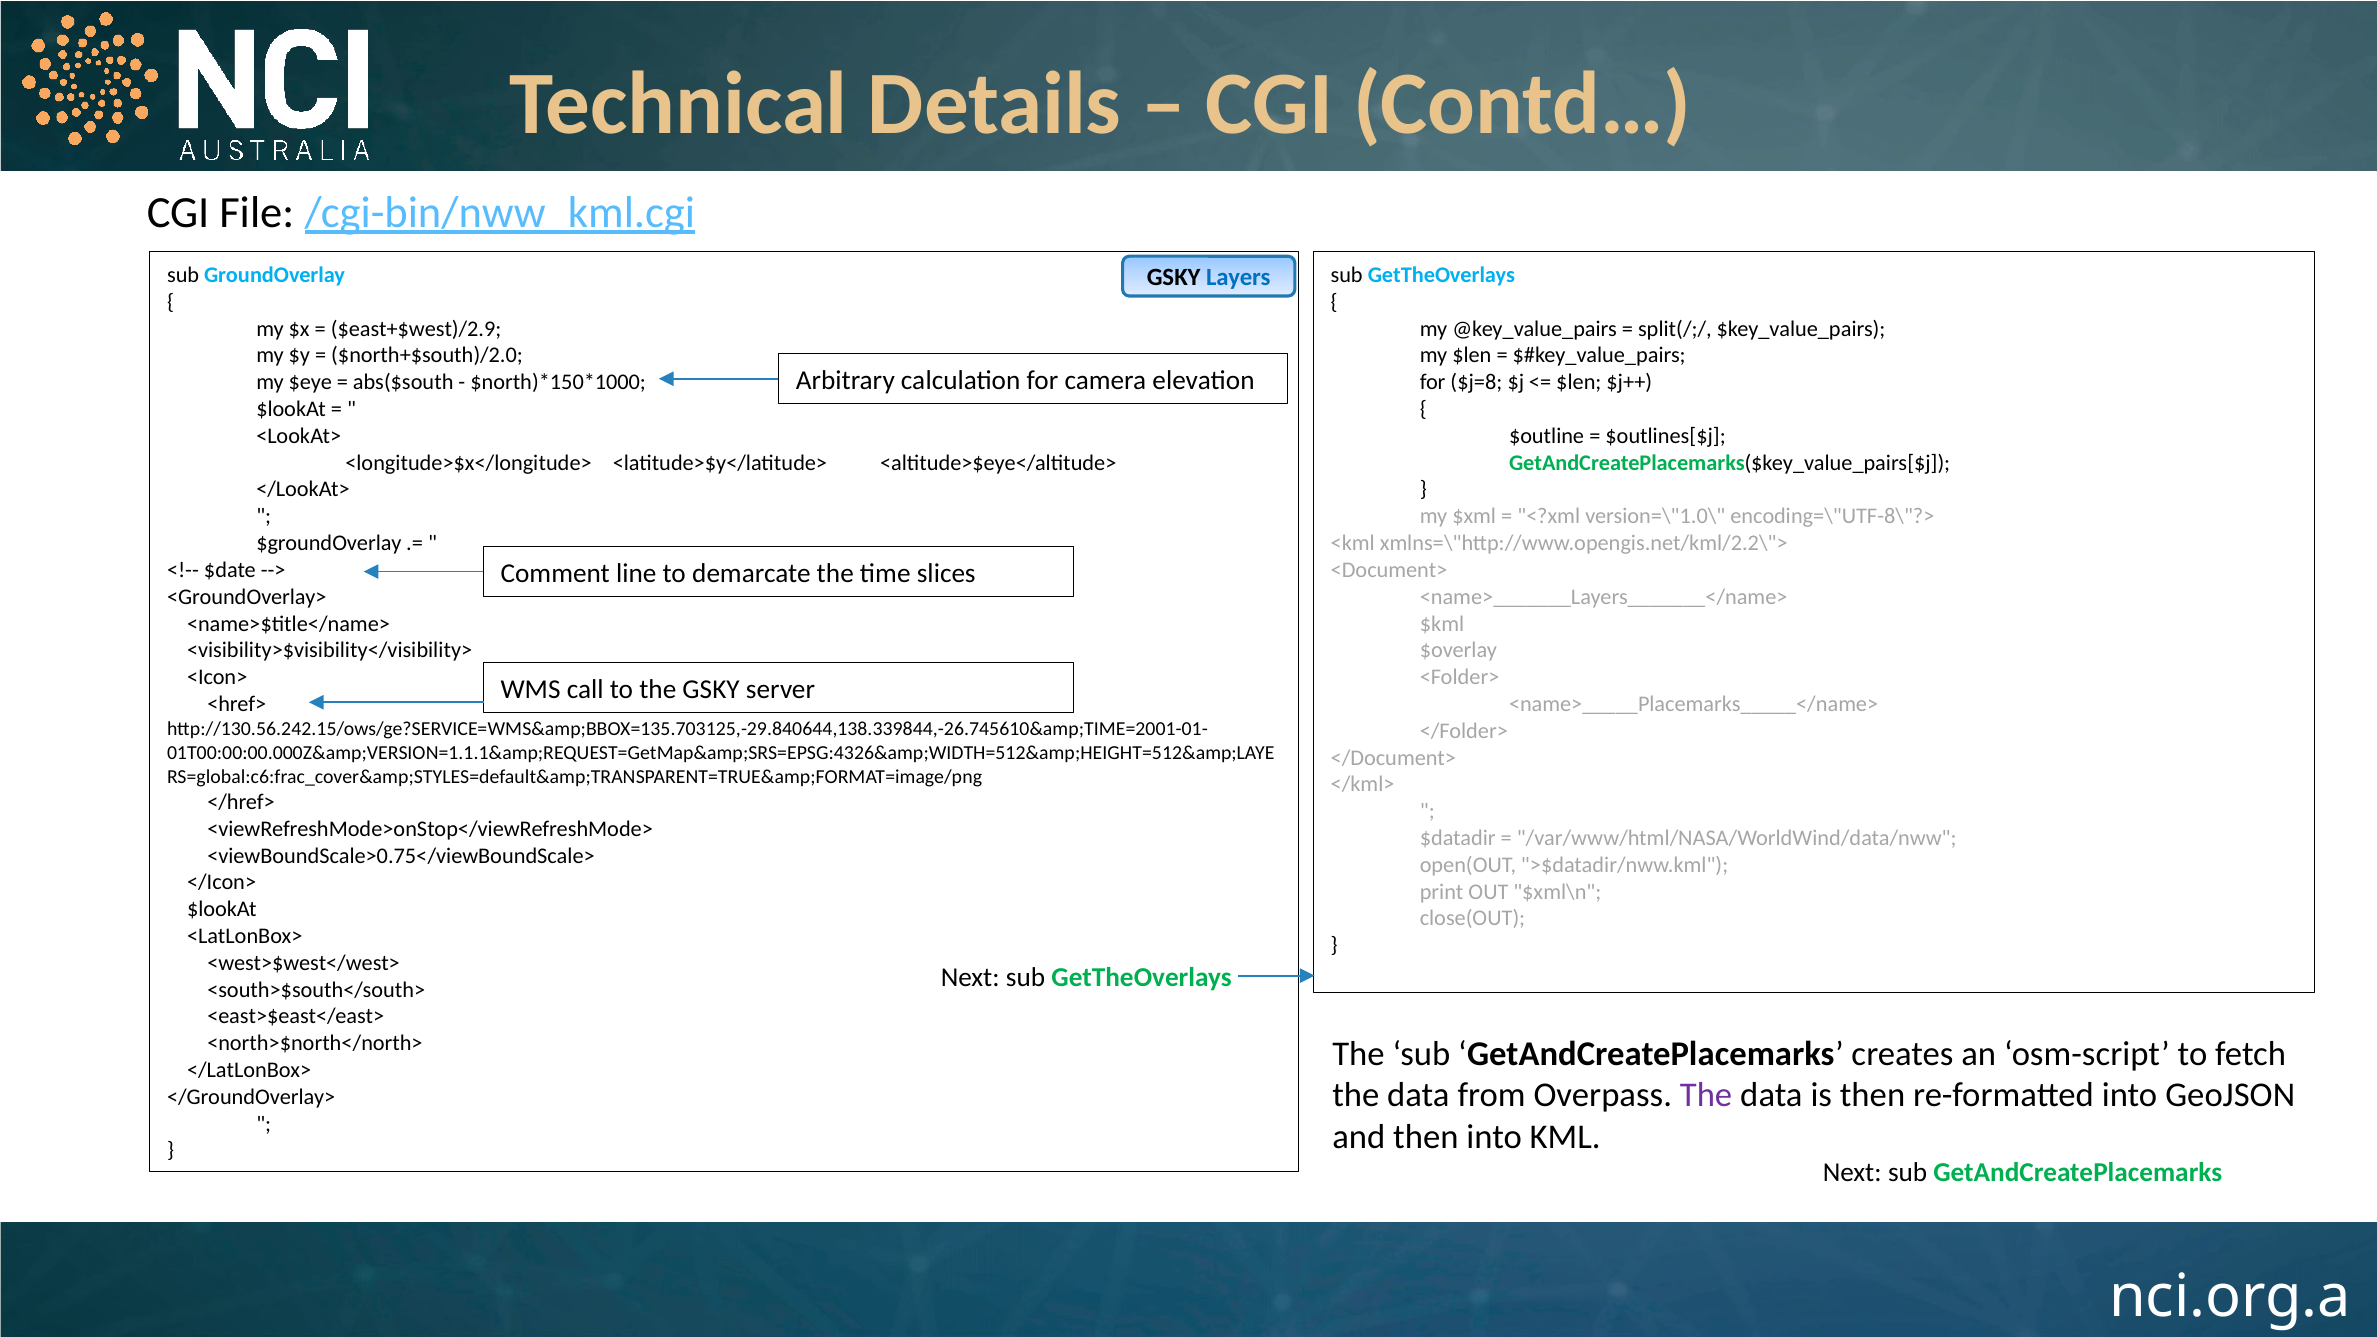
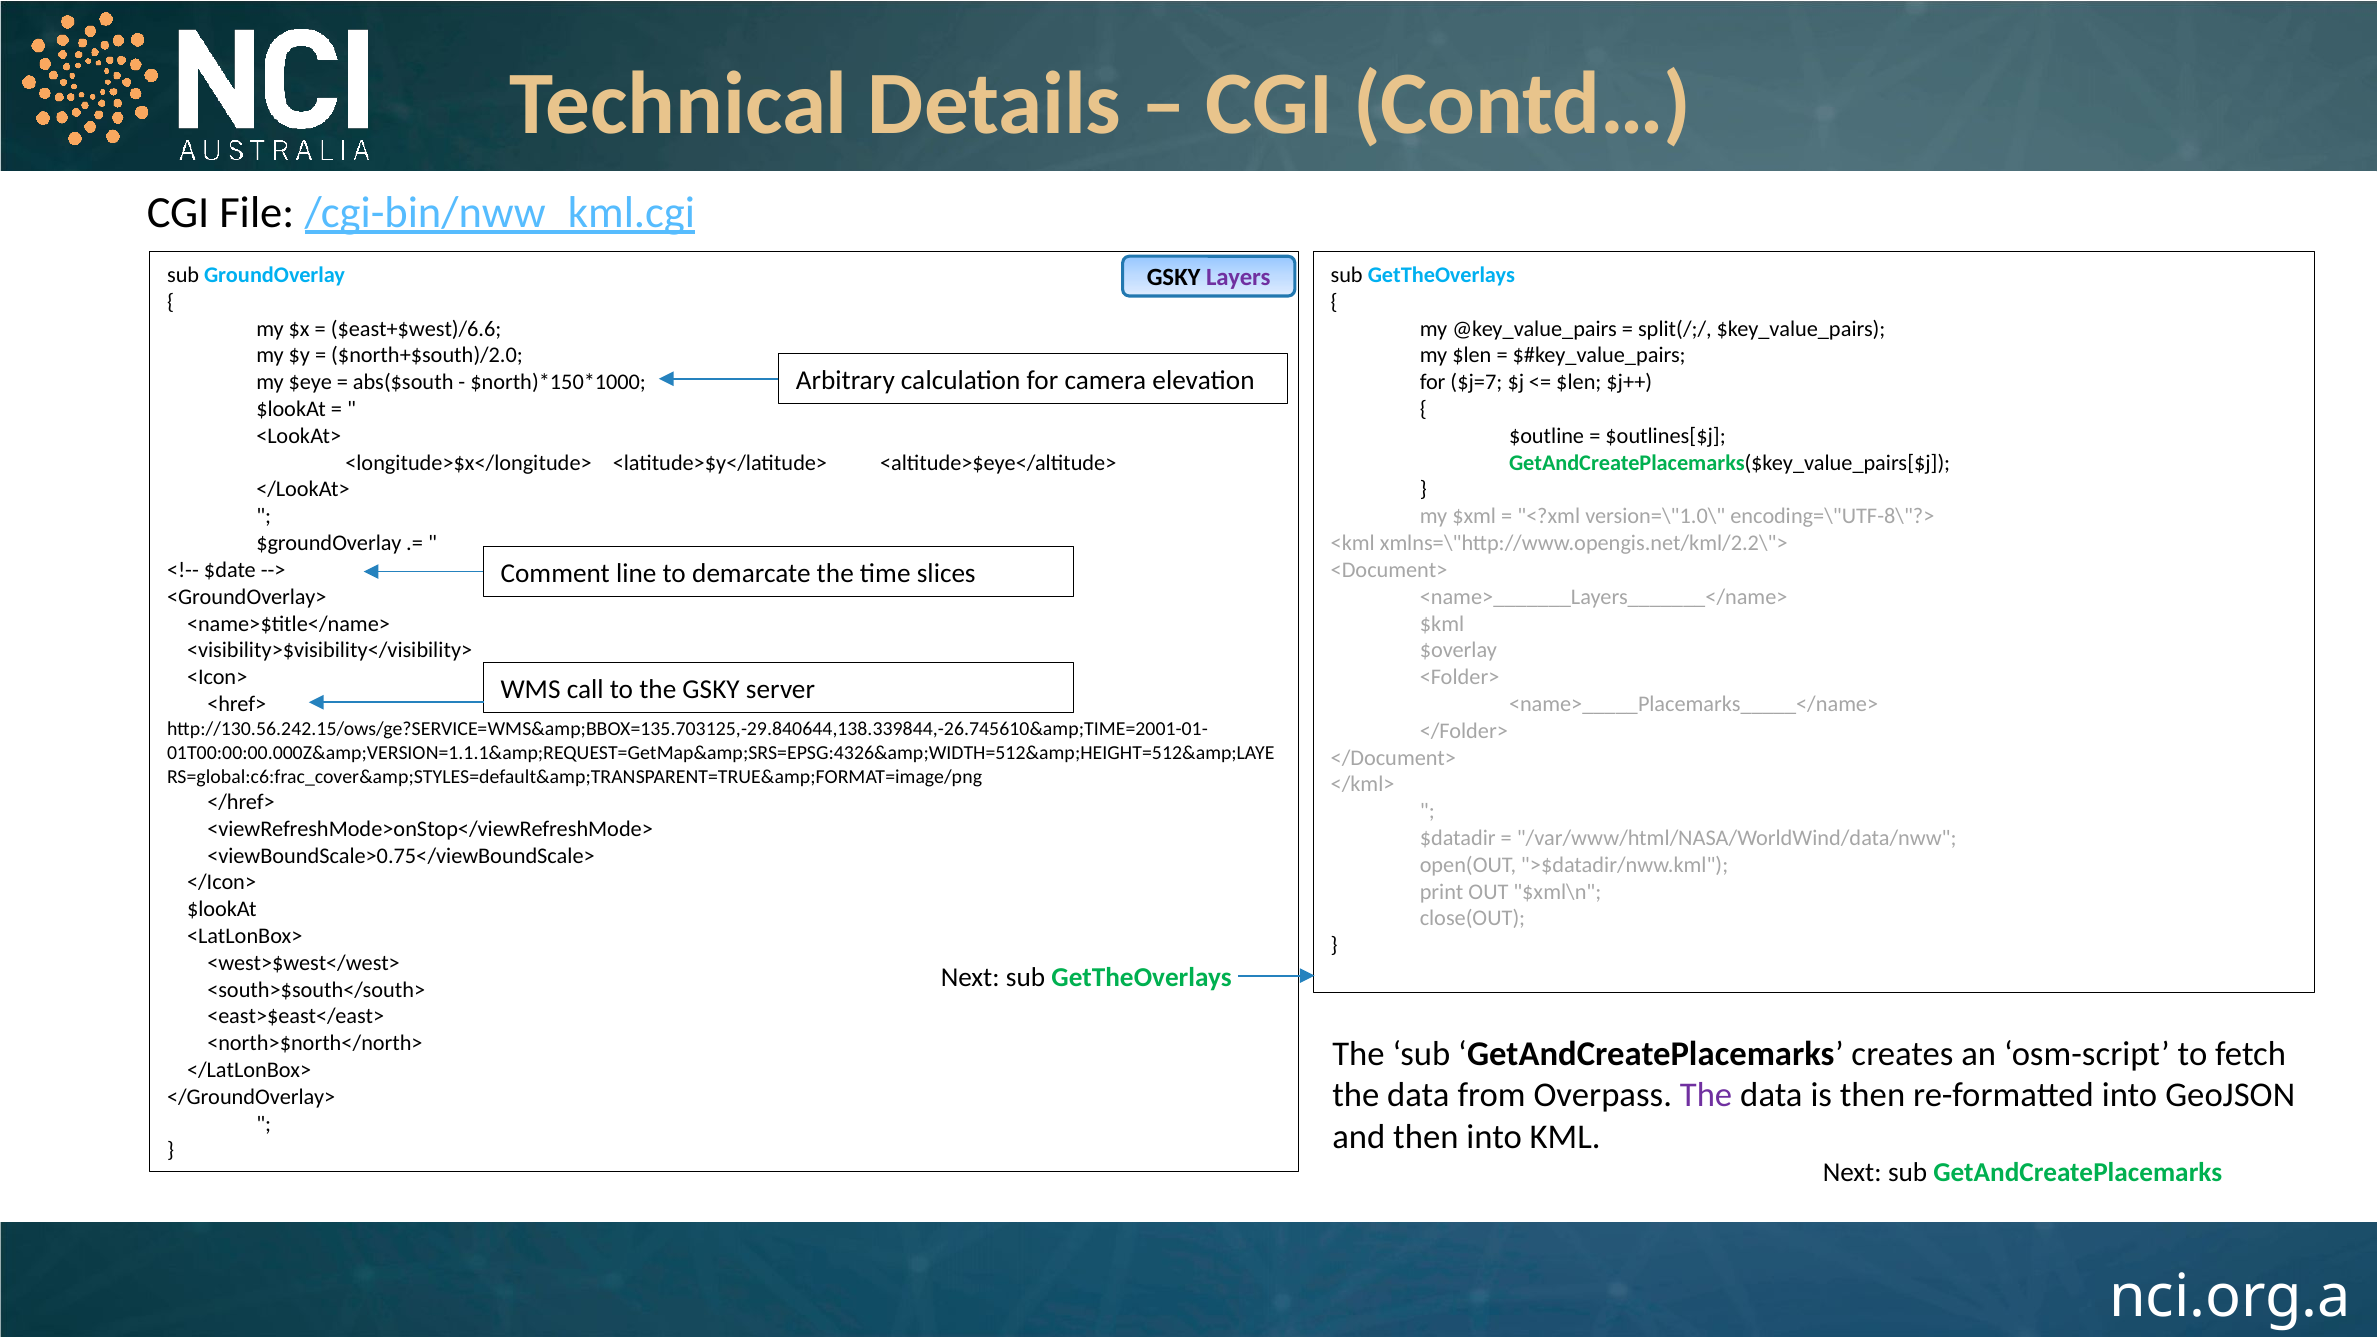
Layers colour: blue -> purple (1238, 278)
$east+$west)/2.9: $east+$west)/2.9 -> $east+$west)/6.6 (416, 329)
$j=8: $j=8 -> $j=7 (1476, 382)
